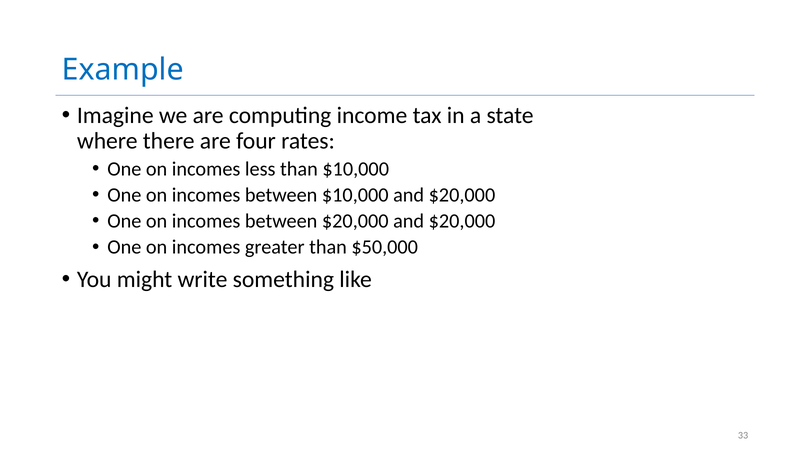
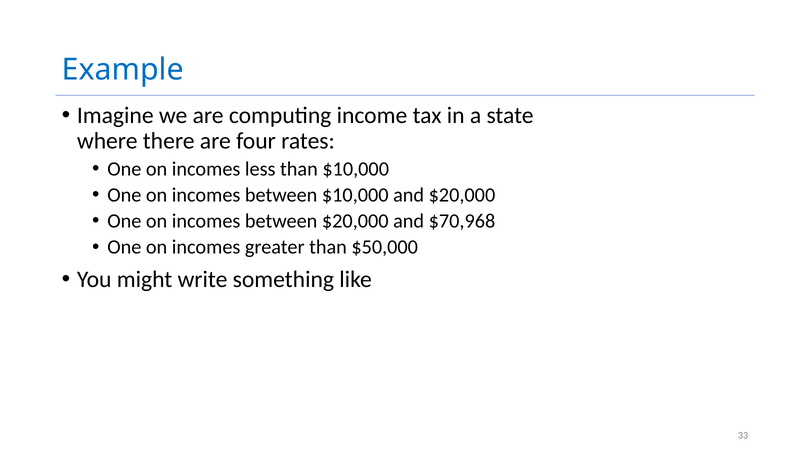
$20,000 and $20,000: $20,000 -> $70,968 (462, 221)
